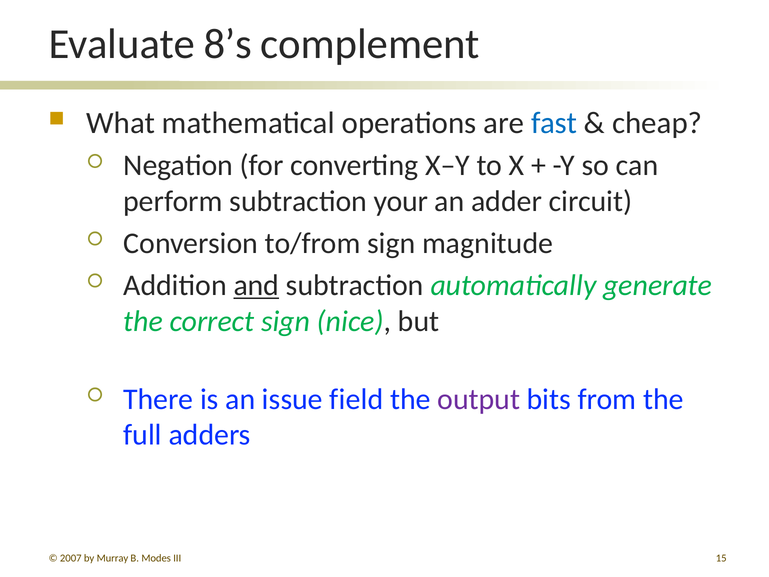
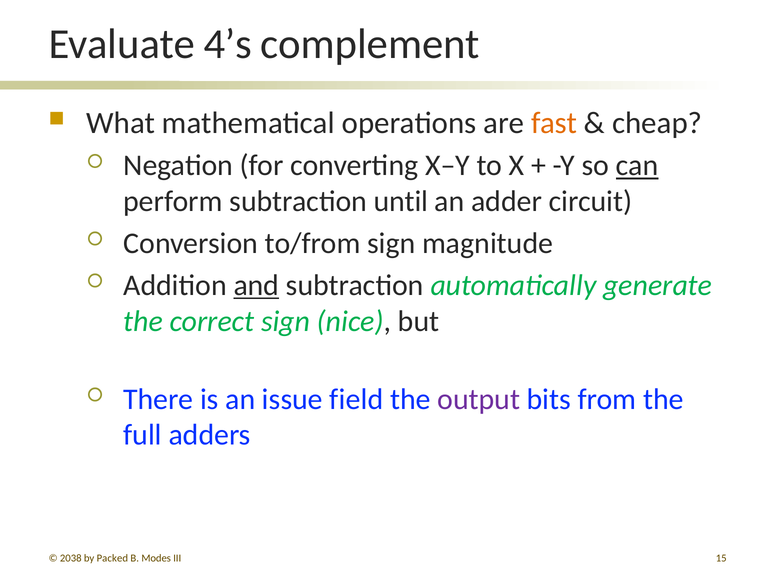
8’s: 8’s -> 4’s (228, 44)
fast colour: blue -> orange (554, 123)
can underline: none -> present (637, 166)
your: your -> until (401, 201)
2007: 2007 -> 2038 (71, 558)
Murray: Murray -> Packed (112, 558)
